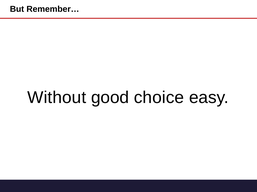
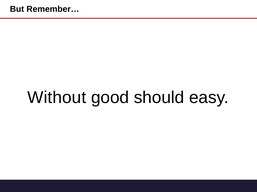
choice: choice -> should (159, 98)
